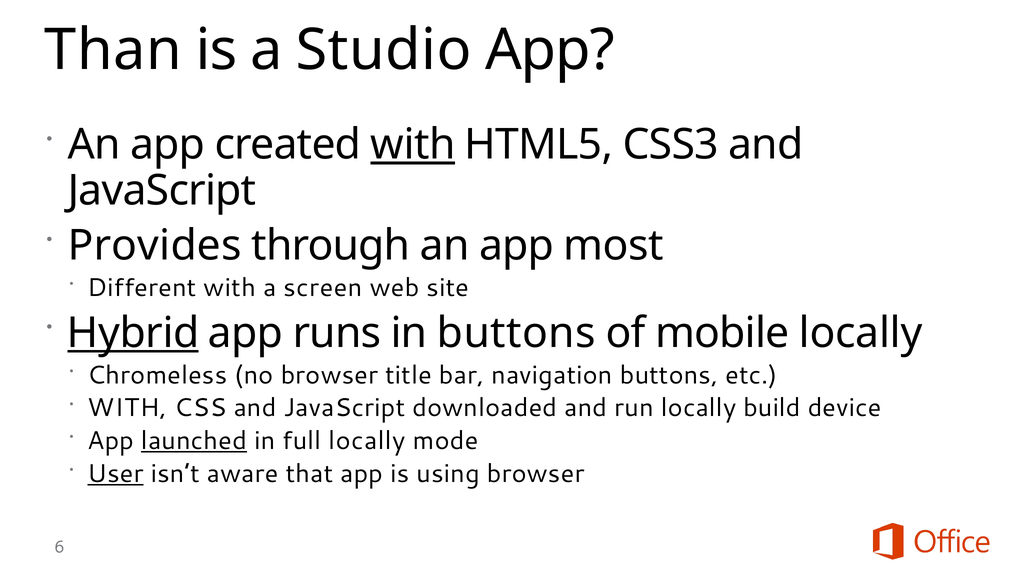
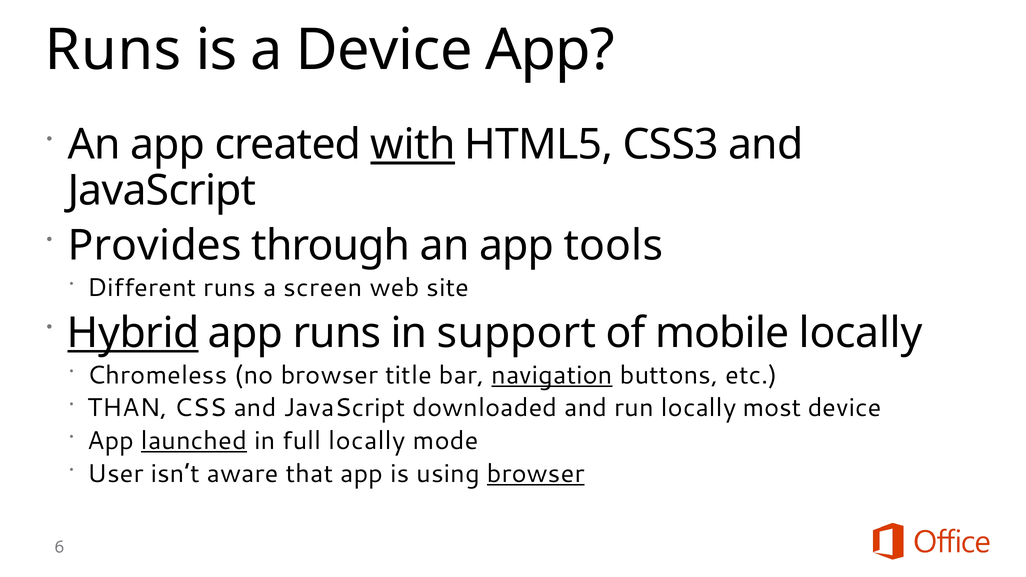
Than: Than -> Runs (113, 50)
a Studio: Studio -> Device (384, 50)
most: most -> tools (613, 246)
Different with: with -> runs (230, 288)
in buttons: buttons -> support (517, 333)
navigation underline: none -> present (552, 375)
WITH: WITH -> THAN (127, 408)
build: build -> most (772, 408)
User underline: present -> none (115, 474)
browser underline: none -> present (536, 474)
